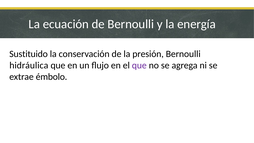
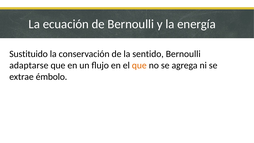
presión: presión -> sentido (148, 54)
hidráulica: hidráulica -> adaptarse (29, 65)
que colour: purple -> orange (139, 65)
